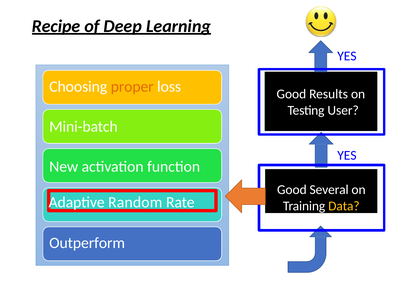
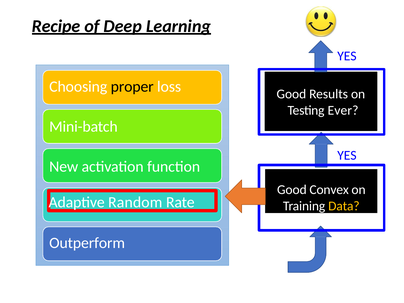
proper colour: orange -> black (132, 87)
User: User -> Ever (343, 110)
Several: Several -> Convex (329, 190)
